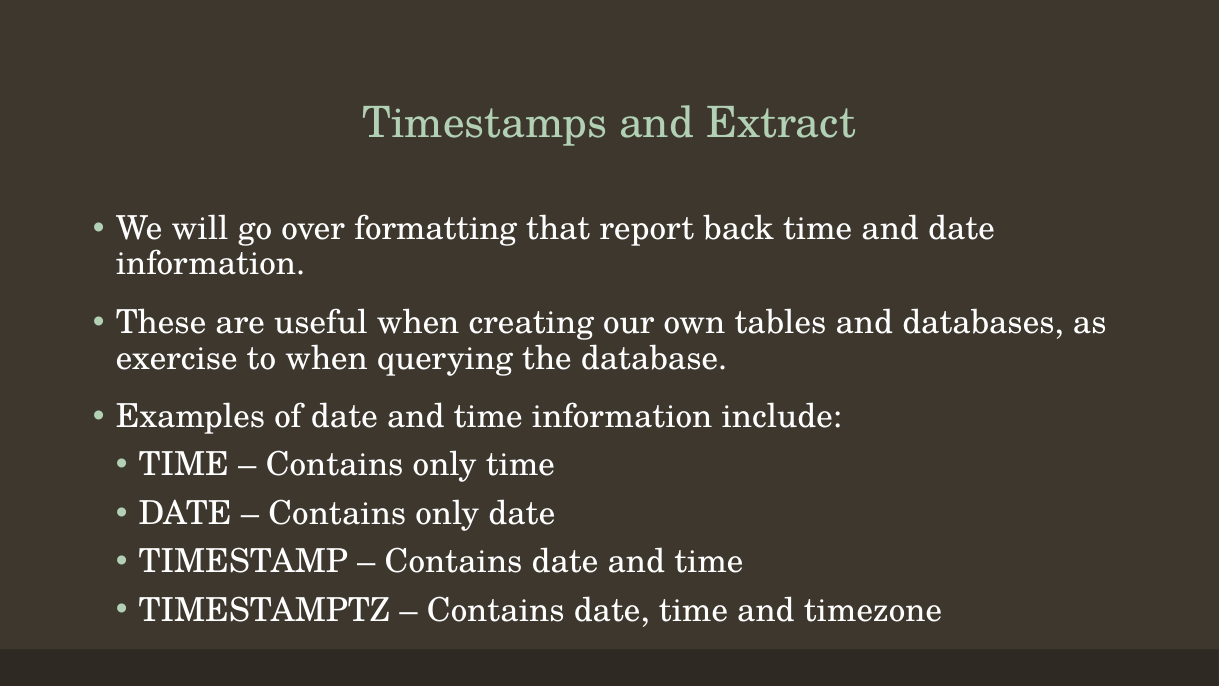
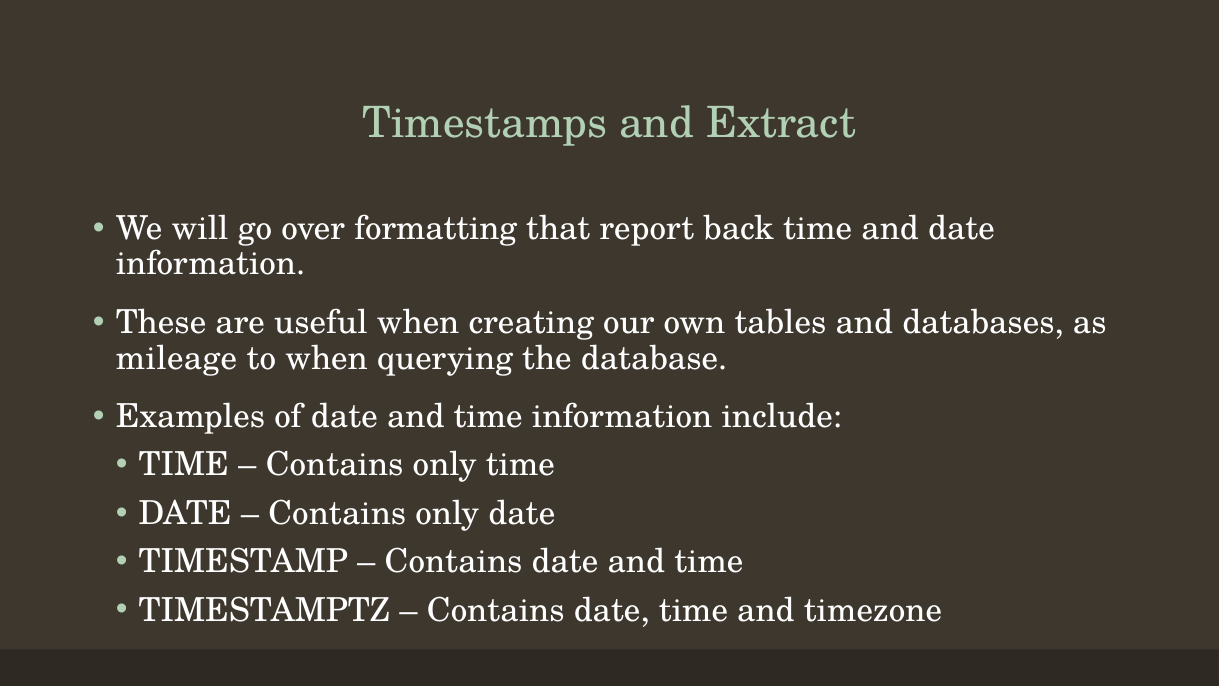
exercise: exercise -> mileage (176, 358)
